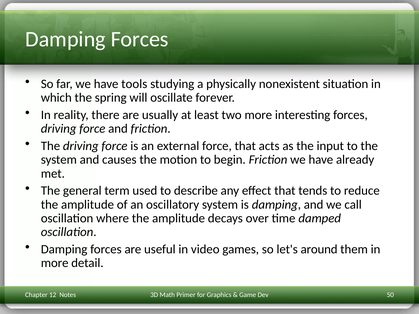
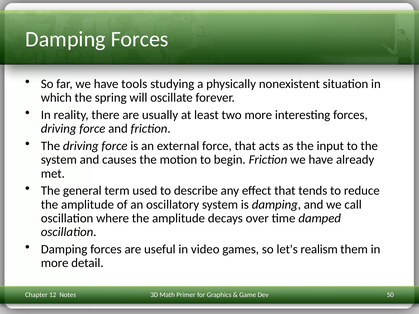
around: around -> realism (319, 249)
